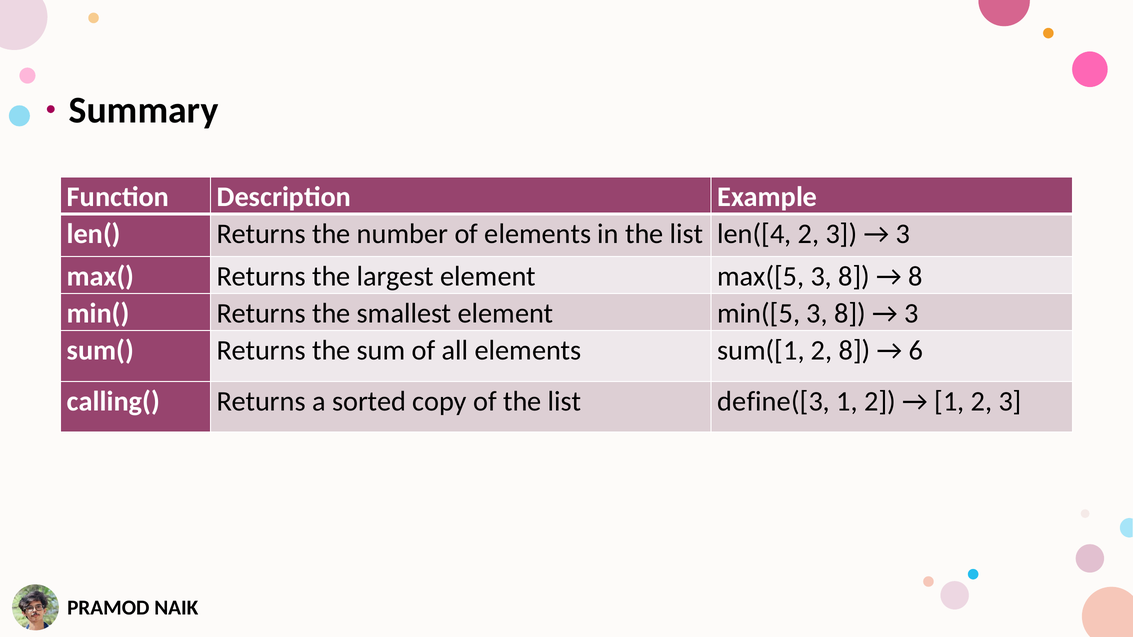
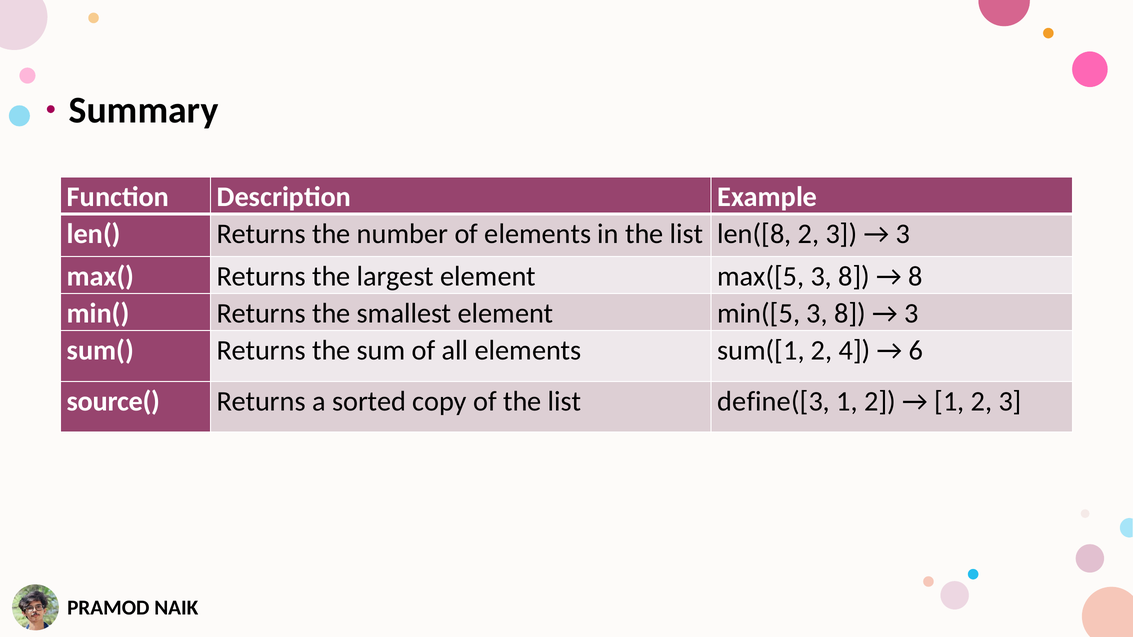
len([4: len([4 -> len([8 (754, 234)
2 8: 8 -> 4 (855, 351)
calling(: calling( -> source( (114, 402)
